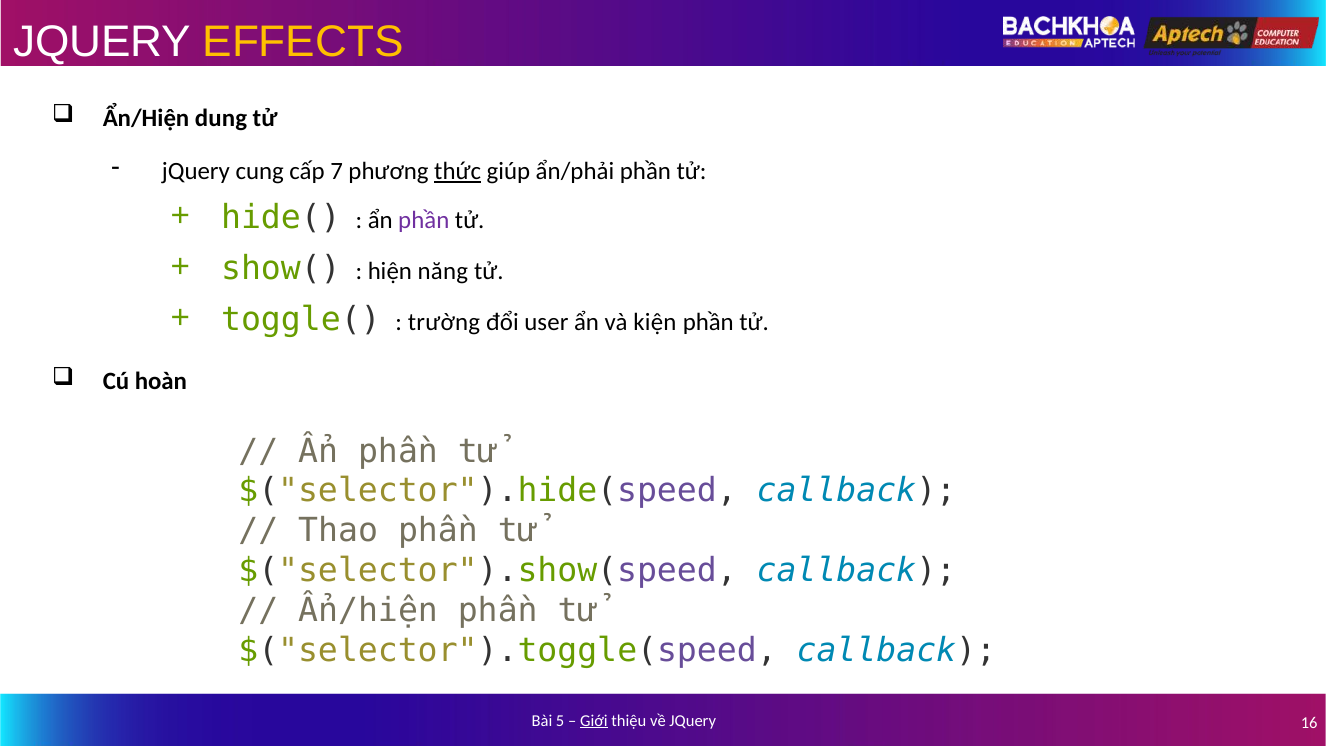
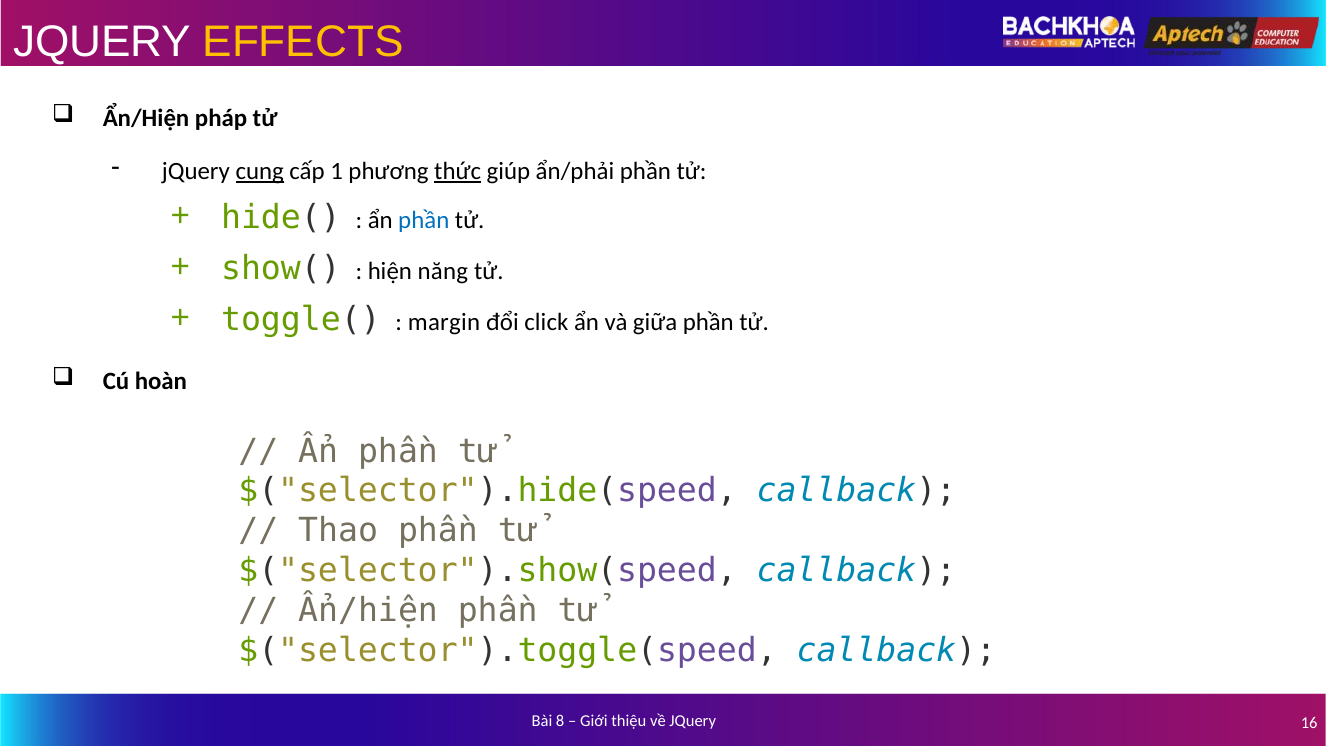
dung: dung -> pháp (221, 119)
cung underline: none -> present (260, 171)
7: 7 -> 1 (337, 171)
phần colour: purple -> blue (424, 220)
trường: trường -> margin (444, 322)
user: user -> click (546, 322)
kiện: kiện -> giữa (655, 322)
5: 5 -> 8 (560, 721)
Giới underline: present -> none (594, 721)
